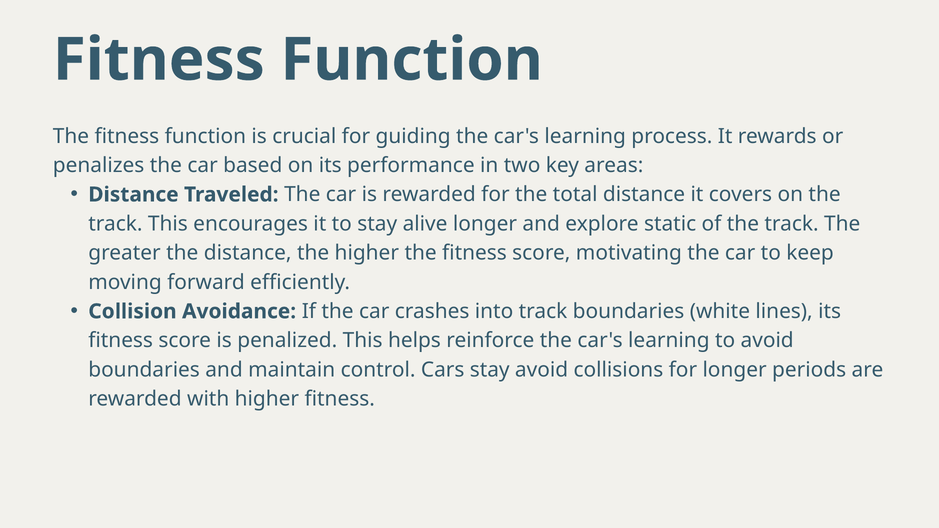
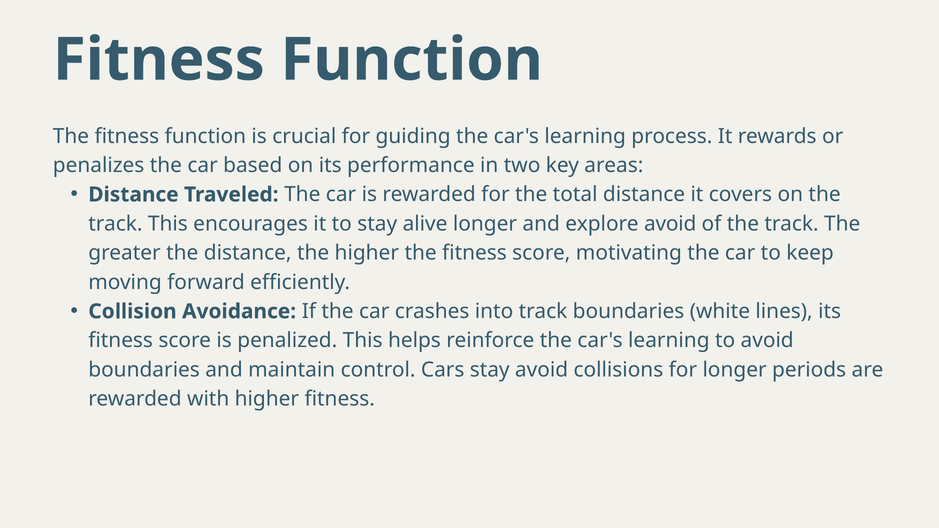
explore static: static -> avoid (670, 224)
